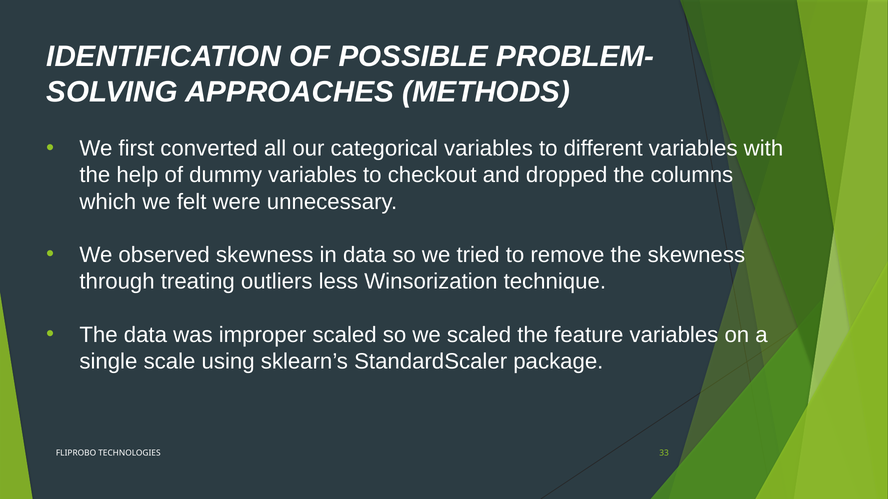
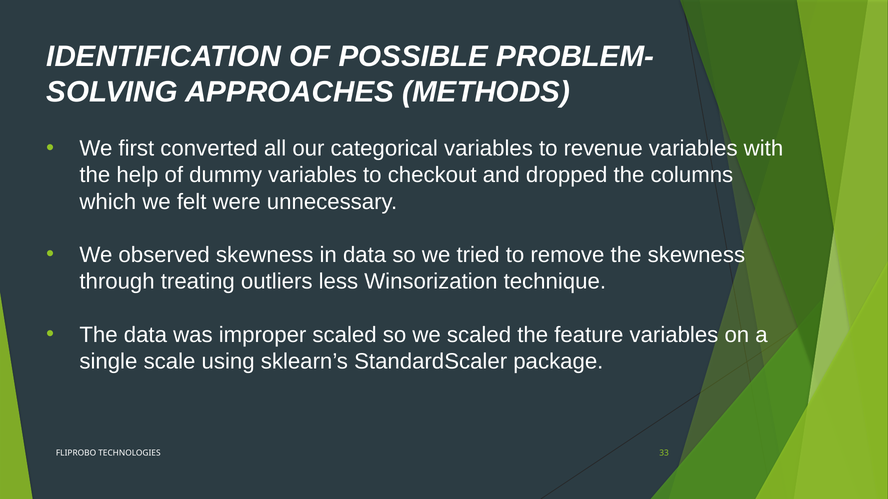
different: different -> revenue (603, 149)
